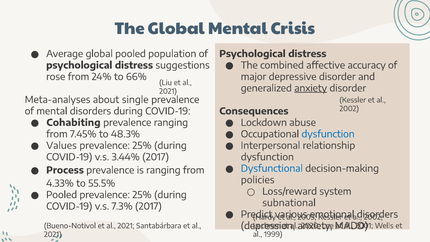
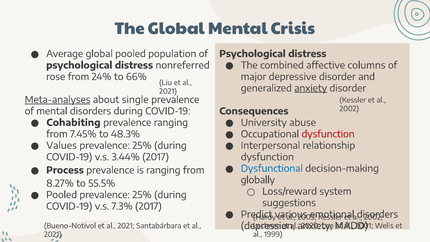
suggestions: suggestions -> nonreferred (183, 65)
accuracy: accuracy -> columns (367, 65)
Meta-analyses underline: none -> present (58, 100)
Lockdown: Lockdown -> University (264, 123)
dysfunction colour: blue -> red (328, 134)
policies: policies -> globally (258, 180)
4.33%: 4.33% -> 8.27% (60, 183)
subnational: subnational -> suggestions (289, 203)
